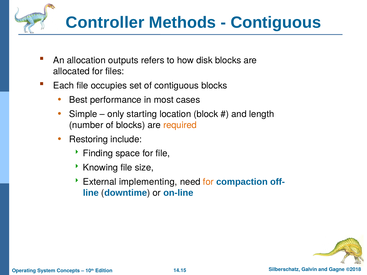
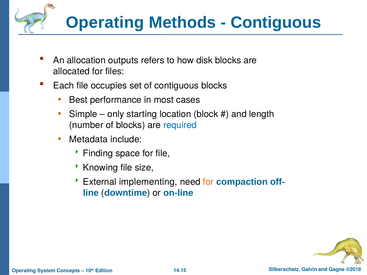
Controller: Controller -> Operating (105, 22)
required colour: orange -> blue (180, 125)
Restoring: Restoring -> Metadata (88, 139)
